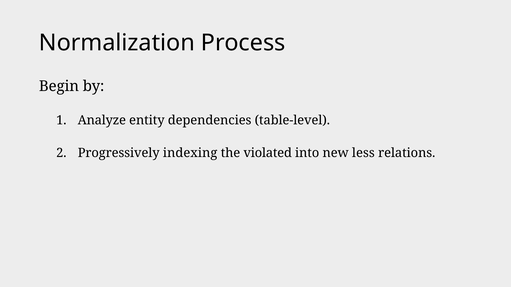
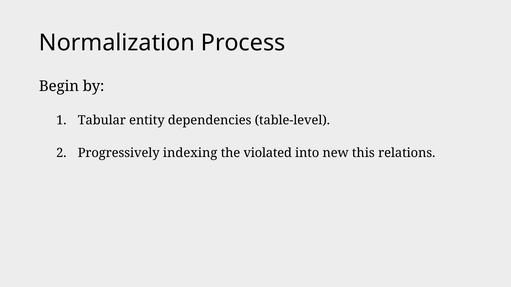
Analyze: Analyze -> Tabular (102, 120)
less: less -> this (363, 153)
